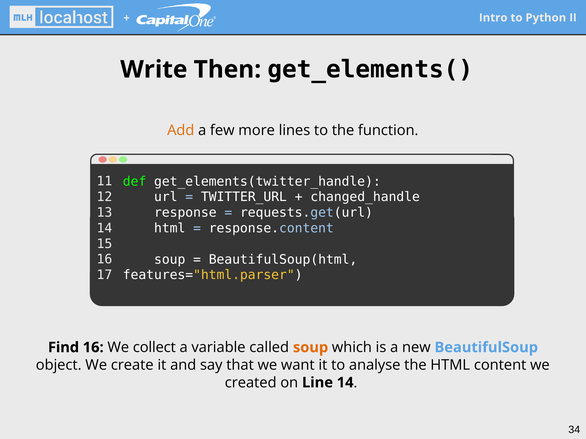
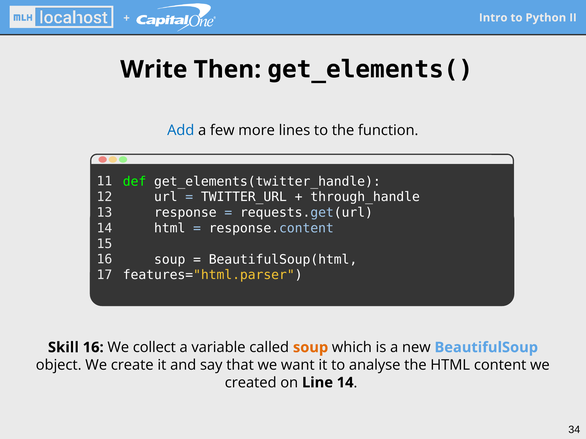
Add colour: orange -> blue (181, 130)
changed_handle: changed_handle -> through_handle (365, 197)
Find: Find -> Skill (63, 348)
